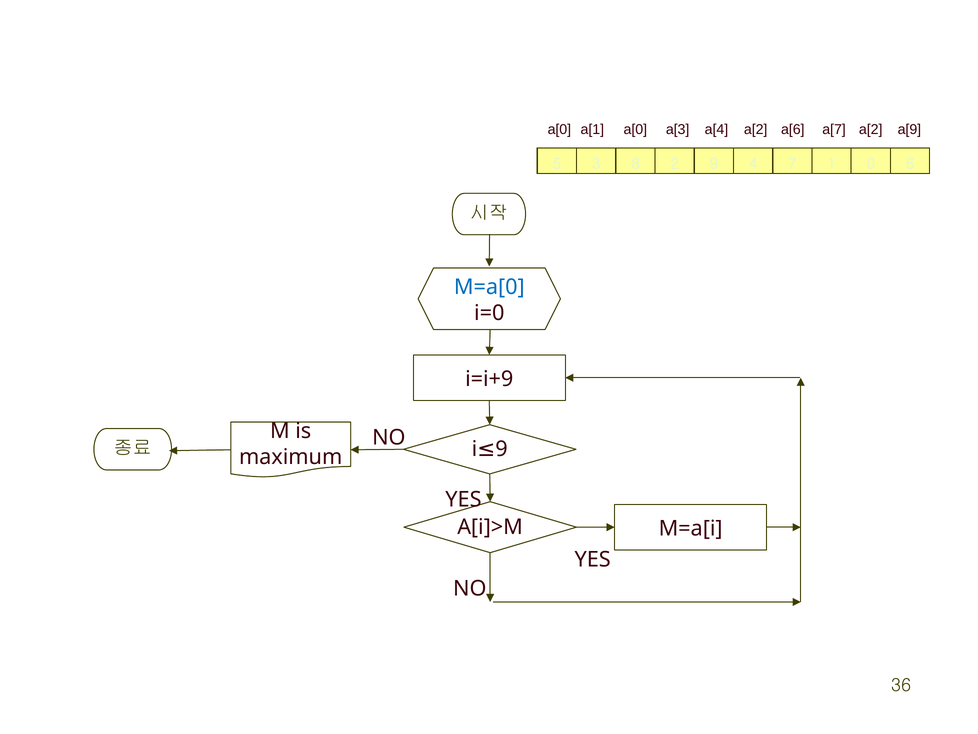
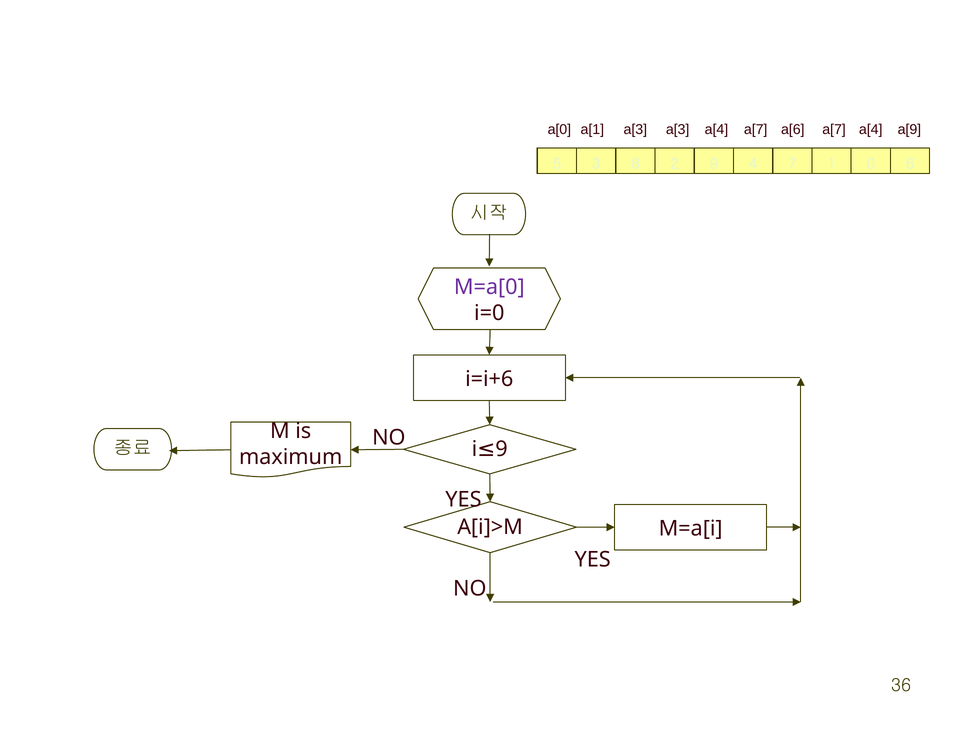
a[1 a[0: a[0 -> a[3 (635, 130)
a[4 a[2: a[2 -> a[7 (756, 130)
a[7 a[2: a[2 -> a[4 (871, 130)
M=a[0 colour: blue -> purple (489, 287)
i=i+9: i=i+9 -> i=i+6 (489, 379)
